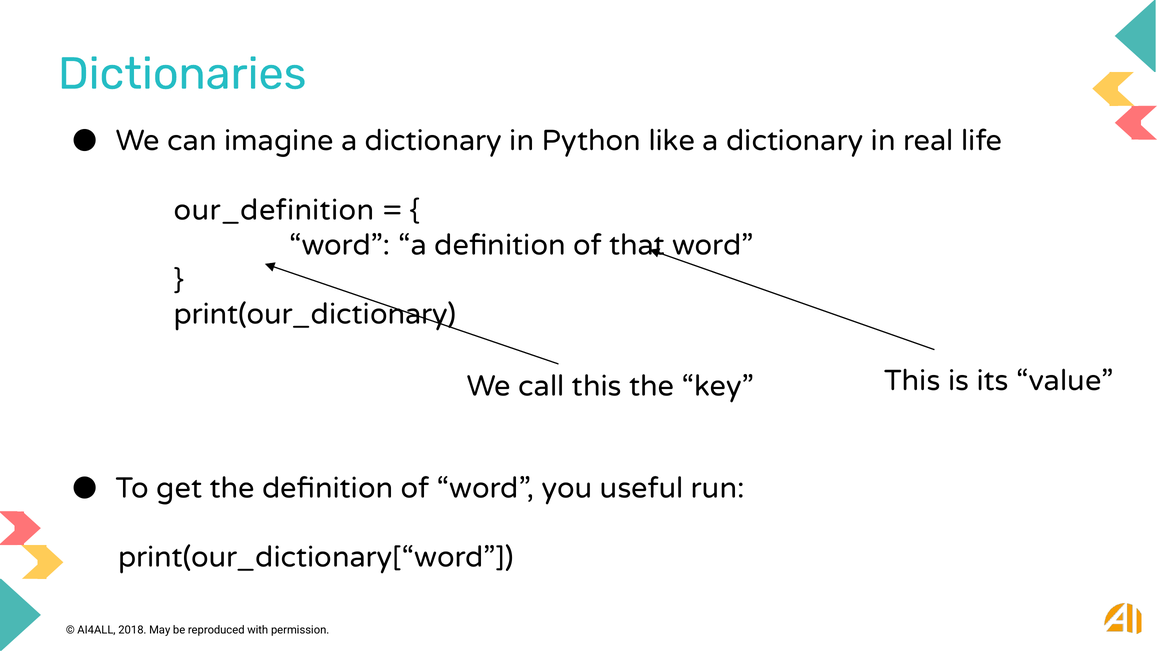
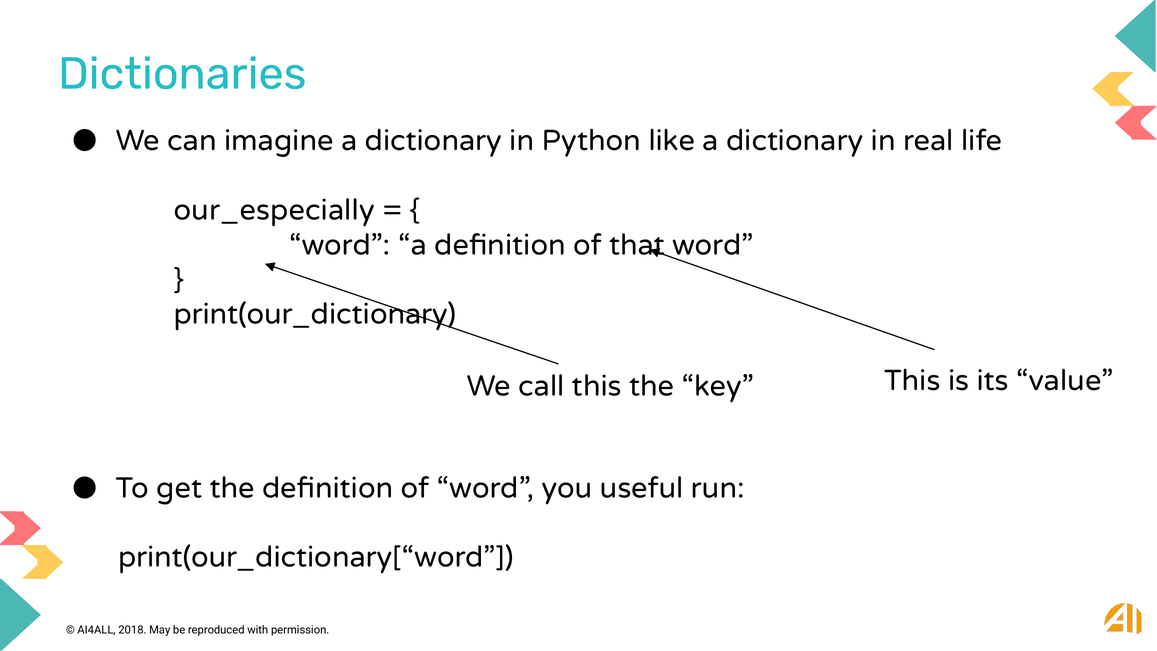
our_definition: our_definition -> our_especially (274, 210)
